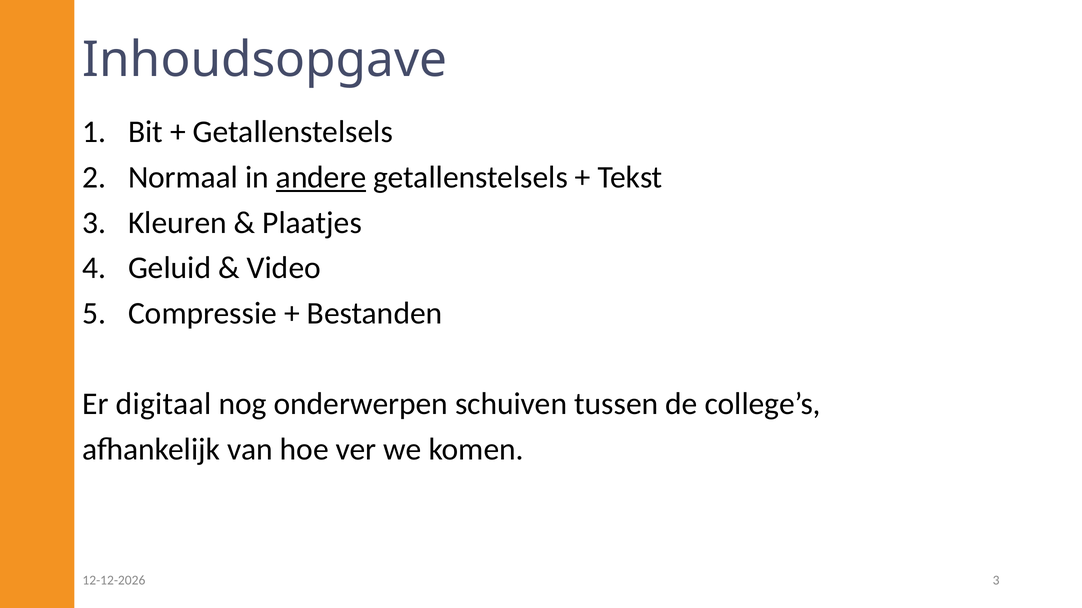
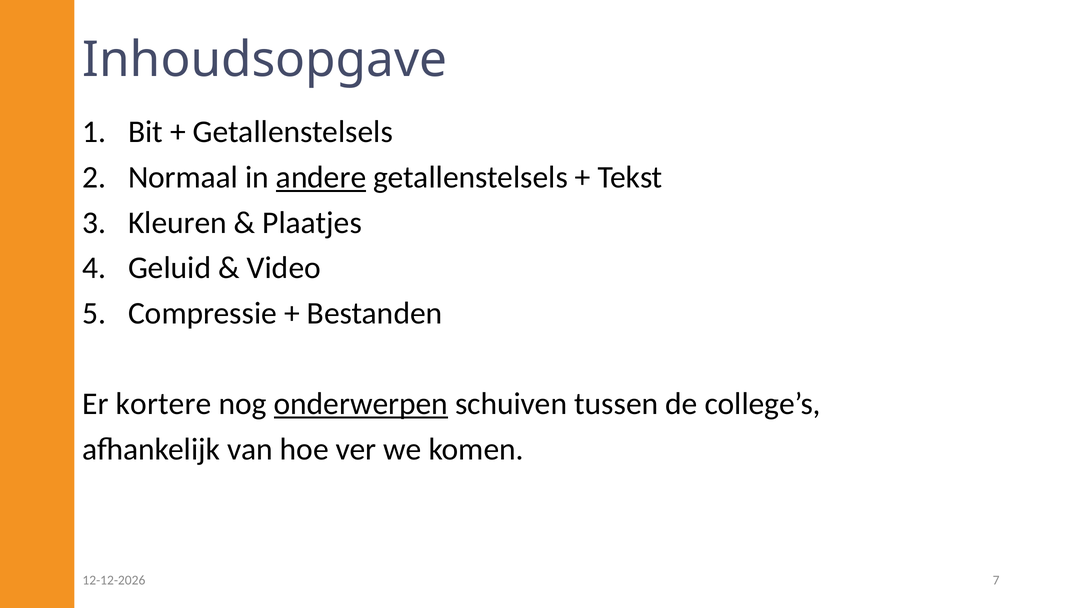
digitaal: digitaal -> kortere (164, 404)
onderwerpen underline: none -> present (361, 404)
3: 3 -> 7 (996, 581)
